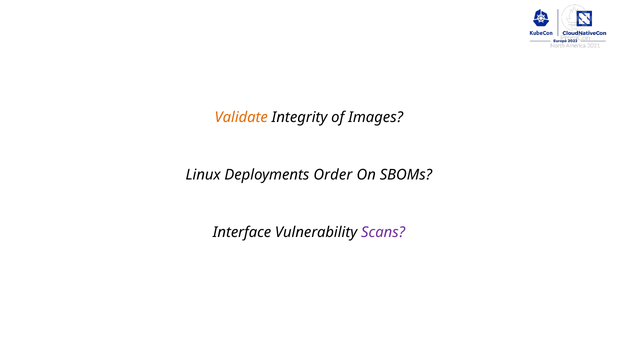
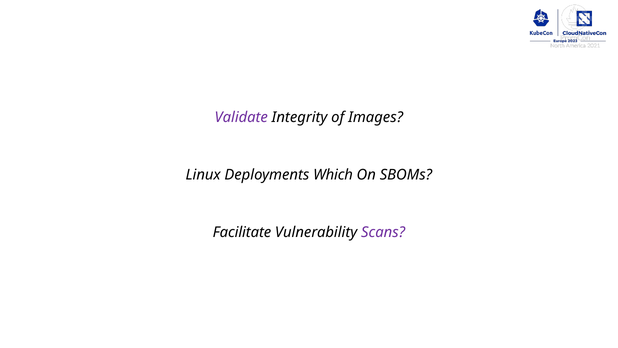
Validate colour: orange -> purple (241, 117)
Order: Order -> Which (333, 175)
Interface: Interface -> Facilitate (242, 232)
